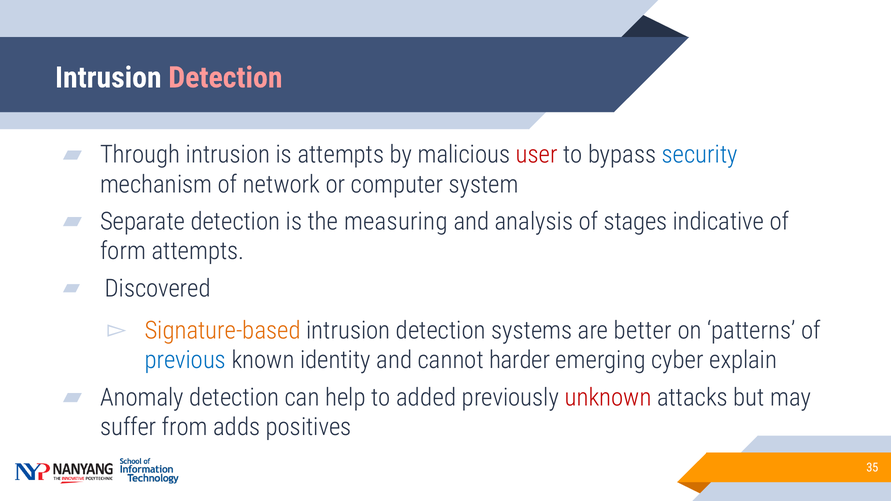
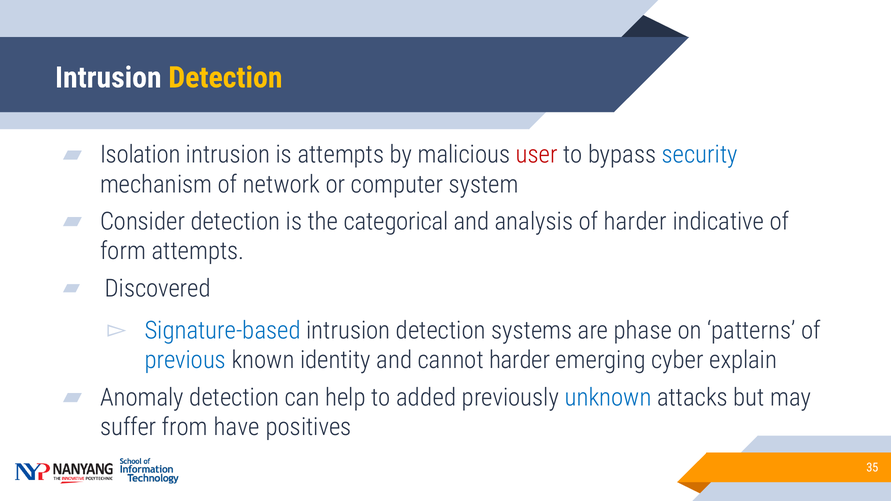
Detection colour: pink -> yellow (225, 78)
Through: Through -> Isolation (140, 155)
Separate: Separate -> Consider (142, 222)
measuring: measuring -> categorical (396, 222)
of stages: stages -> harder (635, 222)
Signature-based colour: orange -> blue (223, 331)
better: better -> phase (643, 331)
unknown colour: red -> blue (608, 398)
adds: adds -> have (237, 427)
